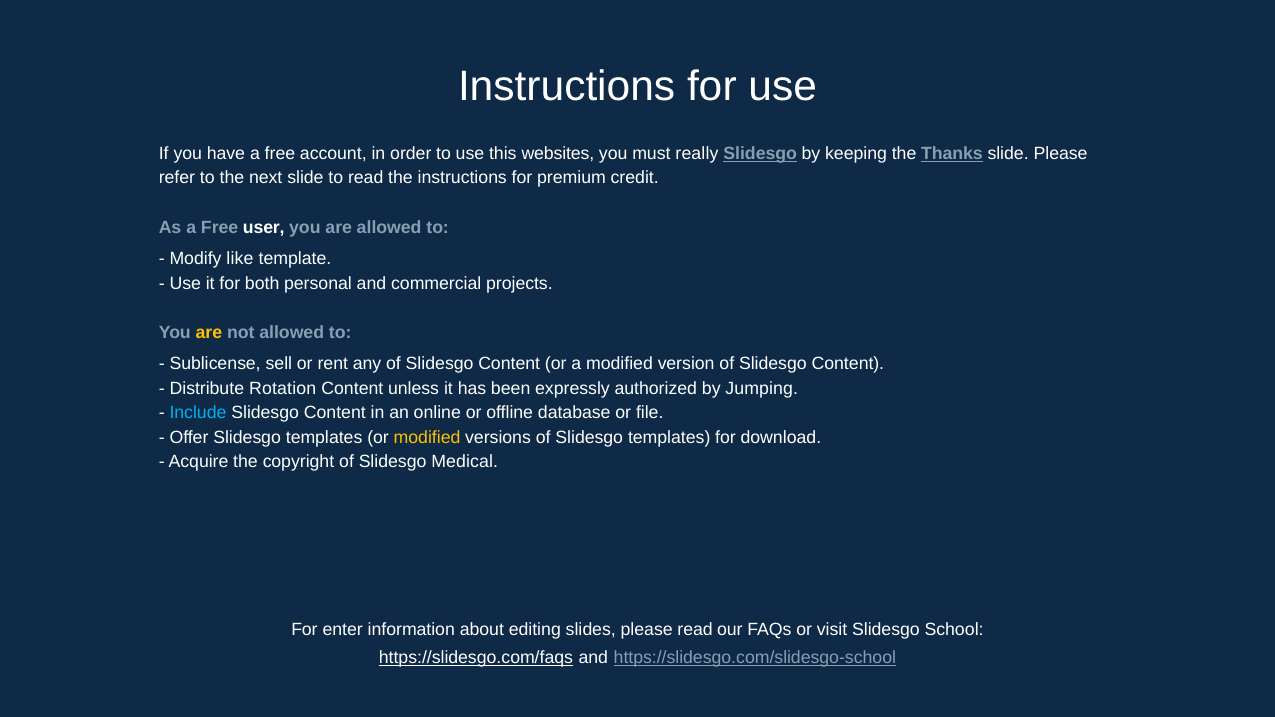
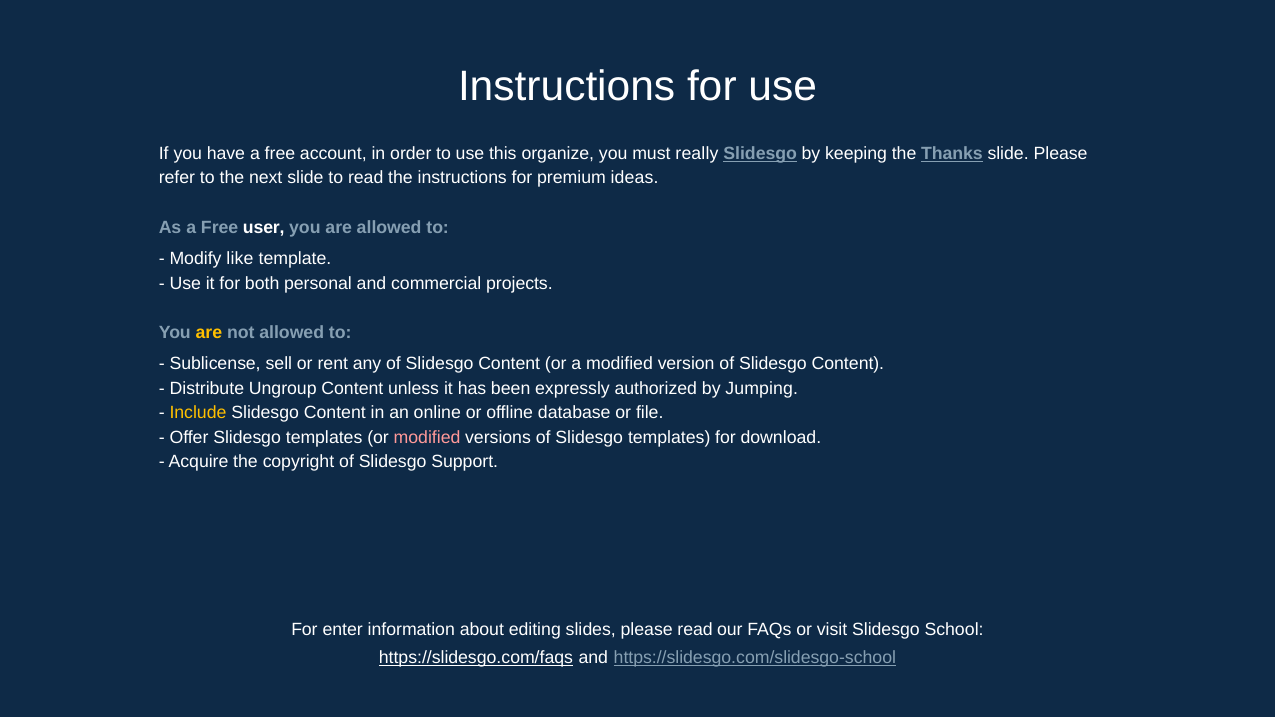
websites: websites -> organize (558, 154)
credit: credit -> ideas (635, 178)
Rotation: Rotation -> Ungroup (283, 389)
Include colour: light blue -> yellow (198, 413)
modified colour: yellow -> pink (427, 437)
Medical: Medical -> Support (465, 462)
